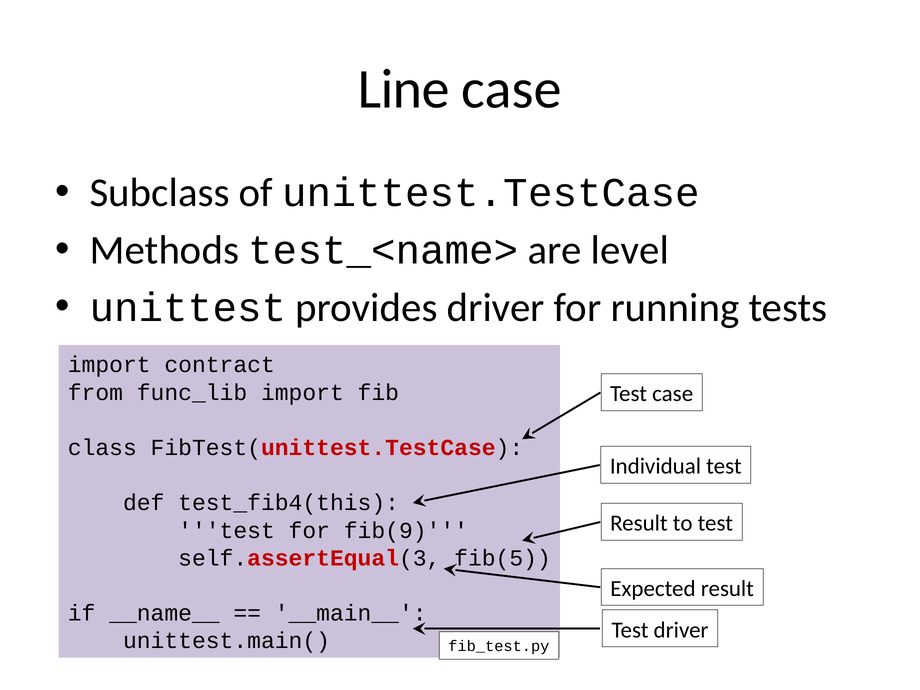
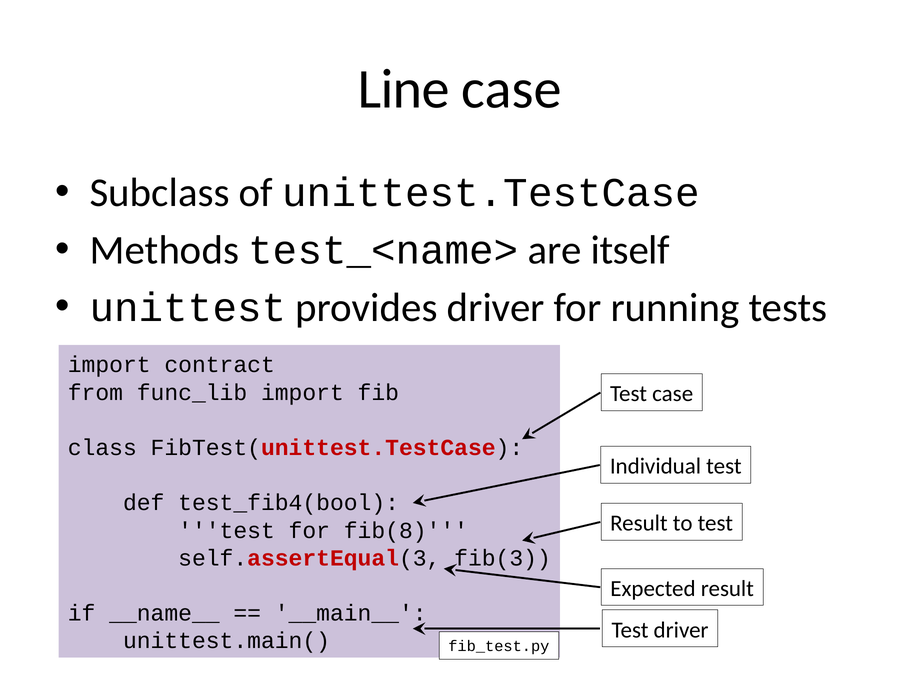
level: level -> itself (630, 250)
test_fib4(this: test_fib4(this -> test_fib4(bool (289, 503)
fib(9: fib(9 -> fib(8 (406, 531)
fib(5: fib(5 -> fib(3 (503, 558)
